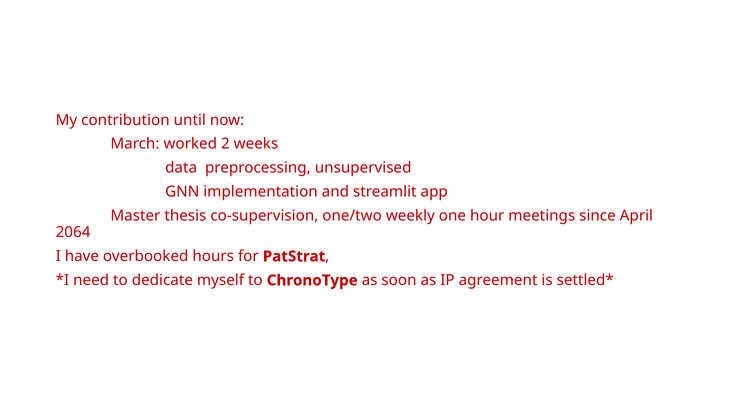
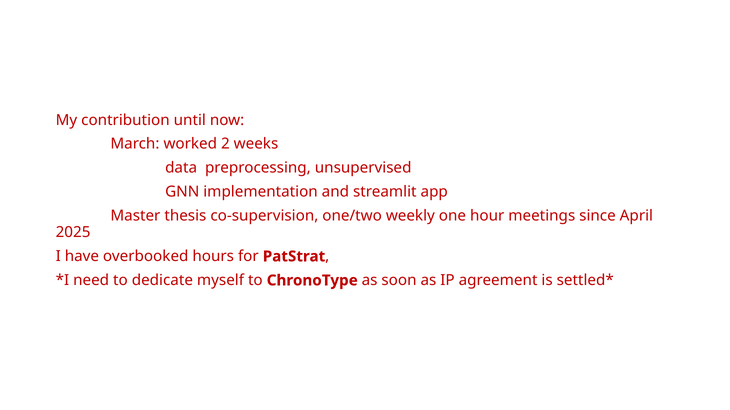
2064: 2064 -> 2025 (73, 233)
